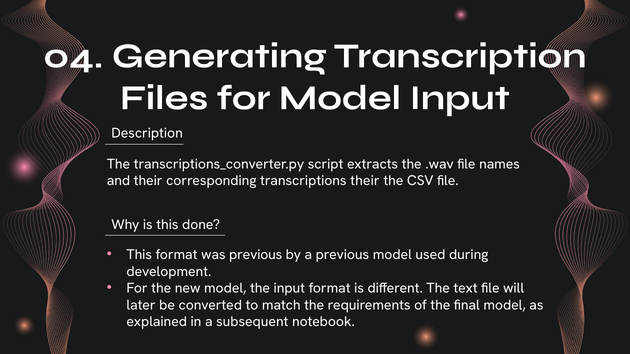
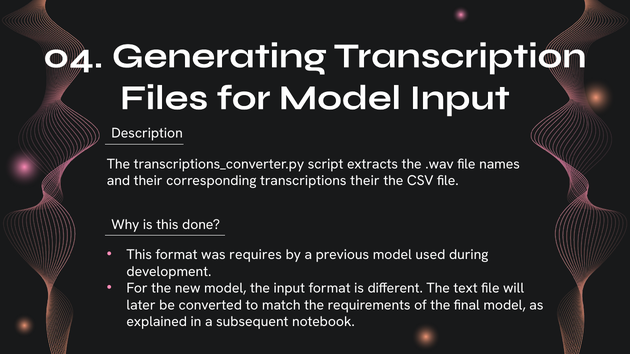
was previous: previous -> requires (256, 255)
